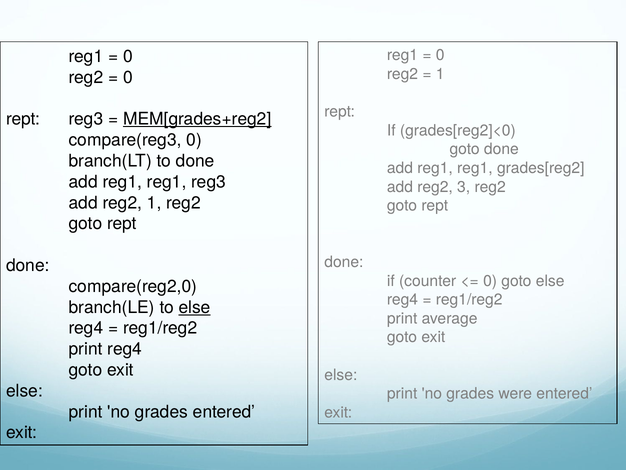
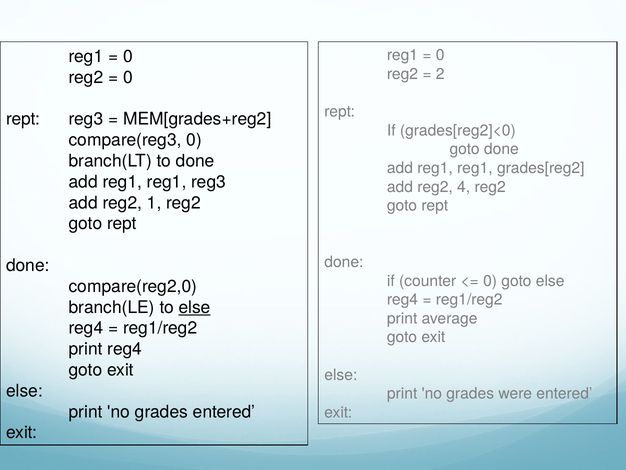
1: 1 -> 2 (440, 74)
MEM[grades+reg2 underline: present -> none (197, 119)
3: 3 -> 4 (464, 187)
